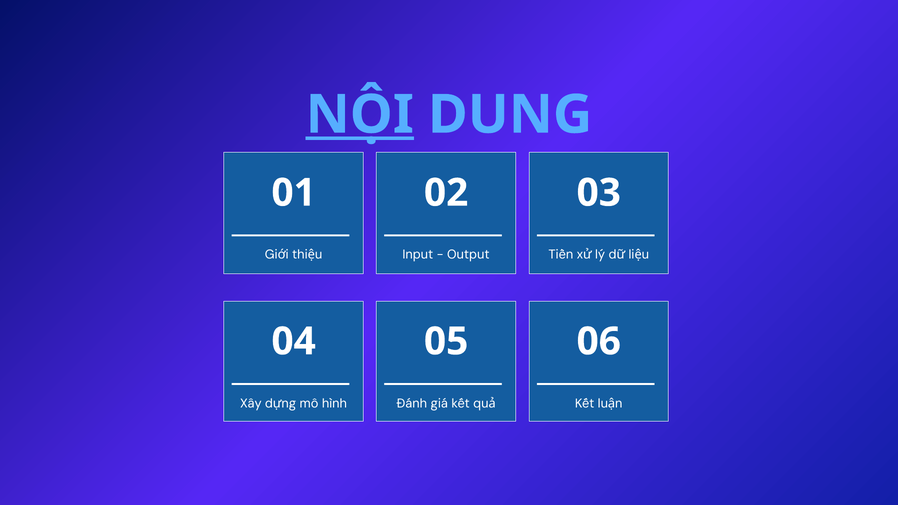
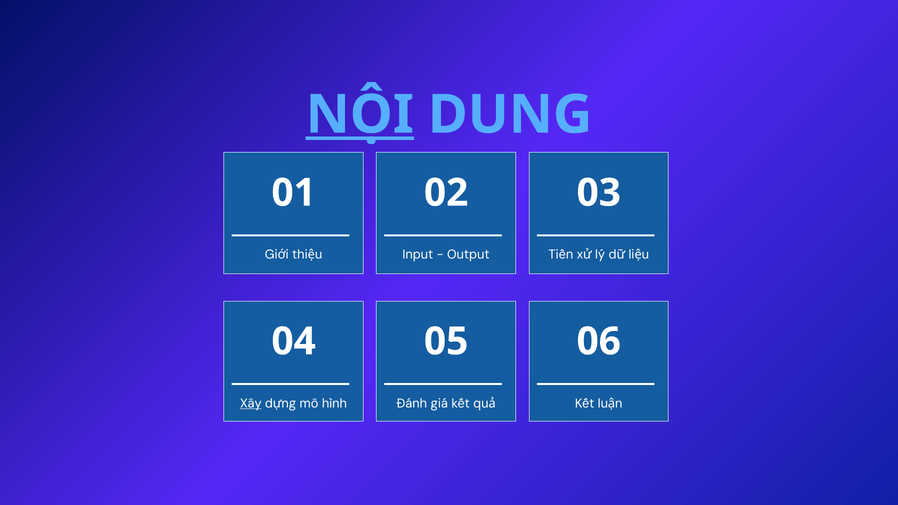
Xây underline: none -> present (251, 403)
